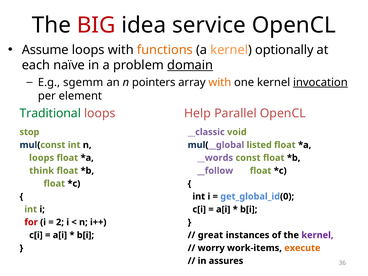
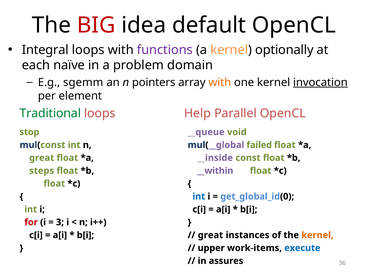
service: service -> default (209, 25)
Assume: Assume -> Integral (45, 50)
functions colour: orange -> purple (165, 50)
domain underline: present -> none (190, 65)
__classic: __classic -> __queue (206, 132)
listed: listed -> failed (259, 145)
loops: loops -> great (42, 158)
__words: __words -> __inside (215, 158)
think: think -> steps (42, 171)
__follow: __follow -> __within (215, 171)
int colour: black -> blue (199, 196)
2: 2 -> 3 (60, 222)
kernel colour: purple -> orange (317, 235)
worry: worry -> upper (211, 248)
execute colour: orange -> blue (302, 248)
